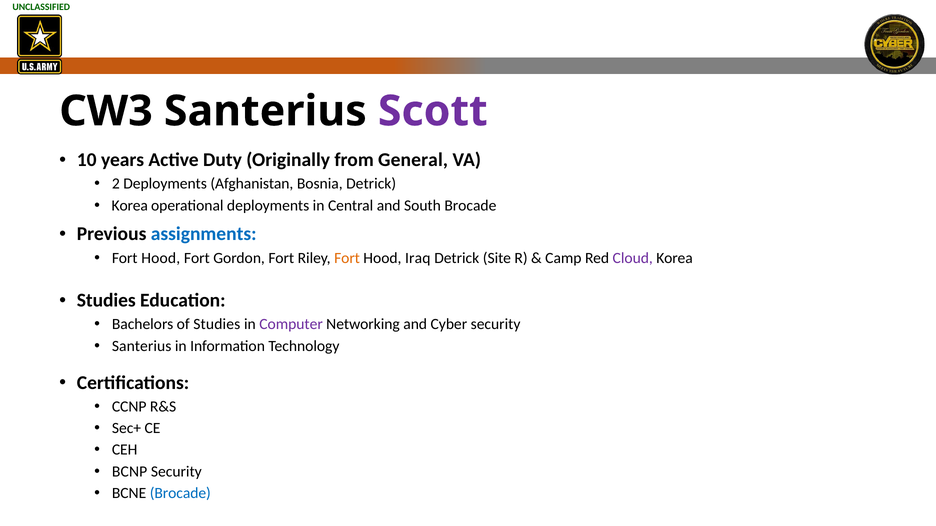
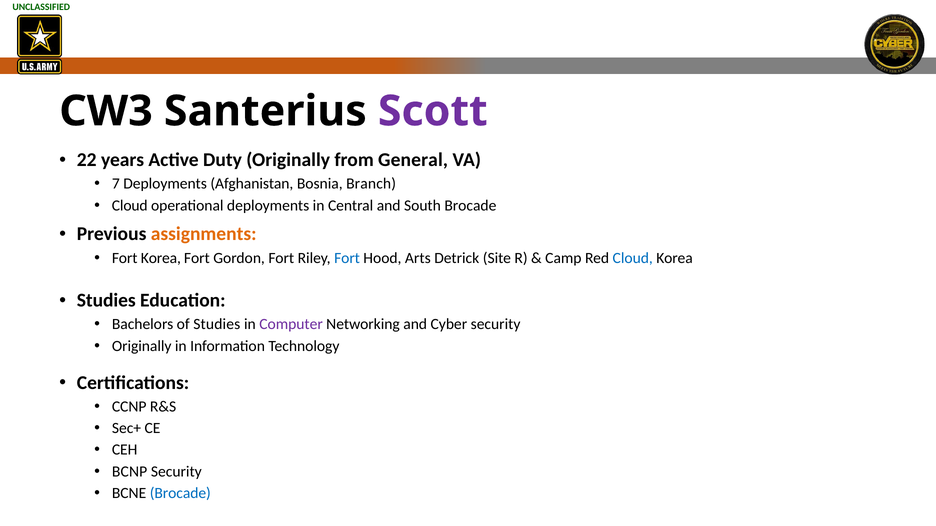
10: 10 -> 22 (87, 160)
2: 2 -> 7 (116, 184)
Bosnia Detrick: Detrick -> Branch (371, 184)
Korea: Korea -> Cloud (130, 206)
assignments colour: blue -> orange (204, 234)
Hood: Hood -> Korea (161, 258)
Fort colour: orange -> blue (347, 258)
Iraq: Iraq -> Arts (418, 258)
Cloud colour: purple -> blue (633, 258)
Santerius: Santerius -> Originally (142, 346)
